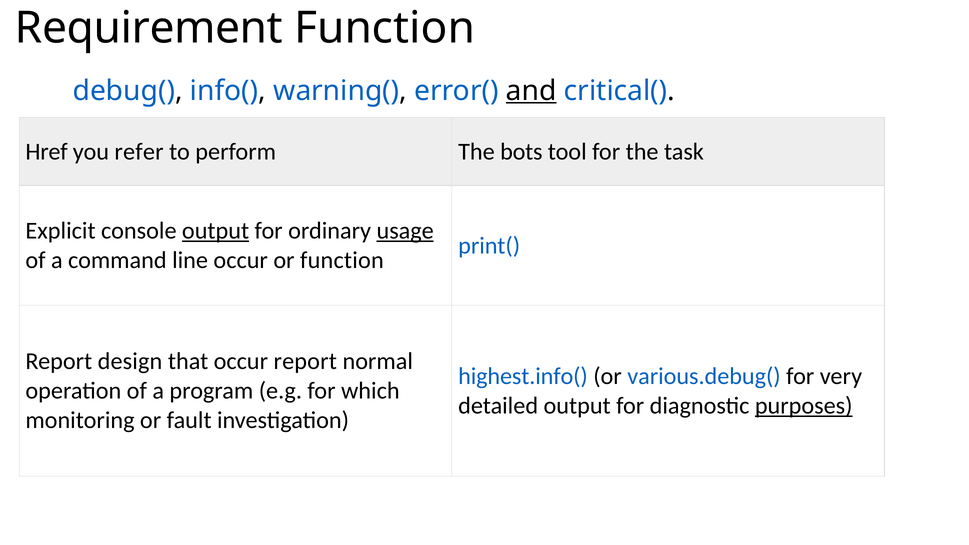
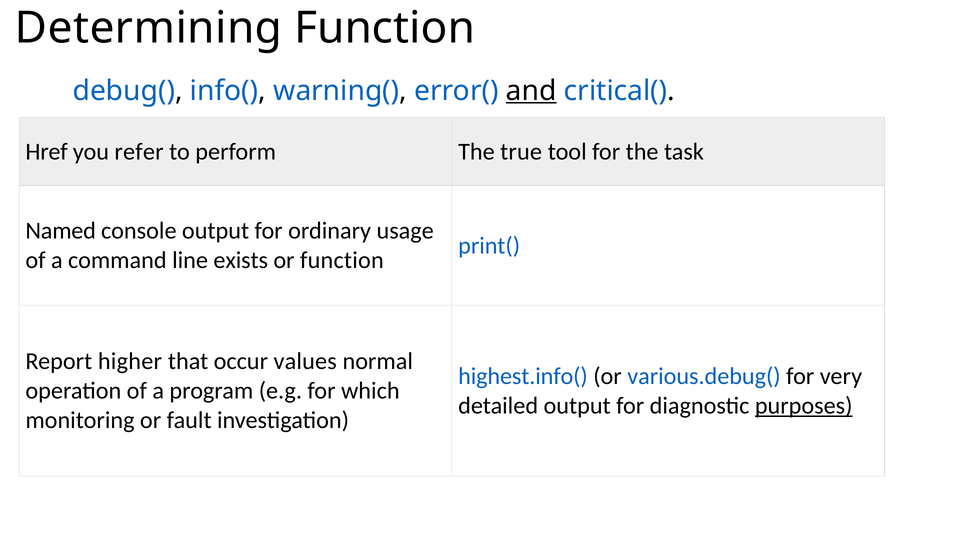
Requirement: Requirement -> Determining (149, 28)
bots: bots -> true (521, 152)
Explicit: Explicit -> Named (61, 231)
output underline: present -> none (216, 231)
usage underline: present -> none (405, 231)
line occur: occur -> exists (241, 260)
design: design -> higher (130, 361)
occur report: report -> values (305, 361)
